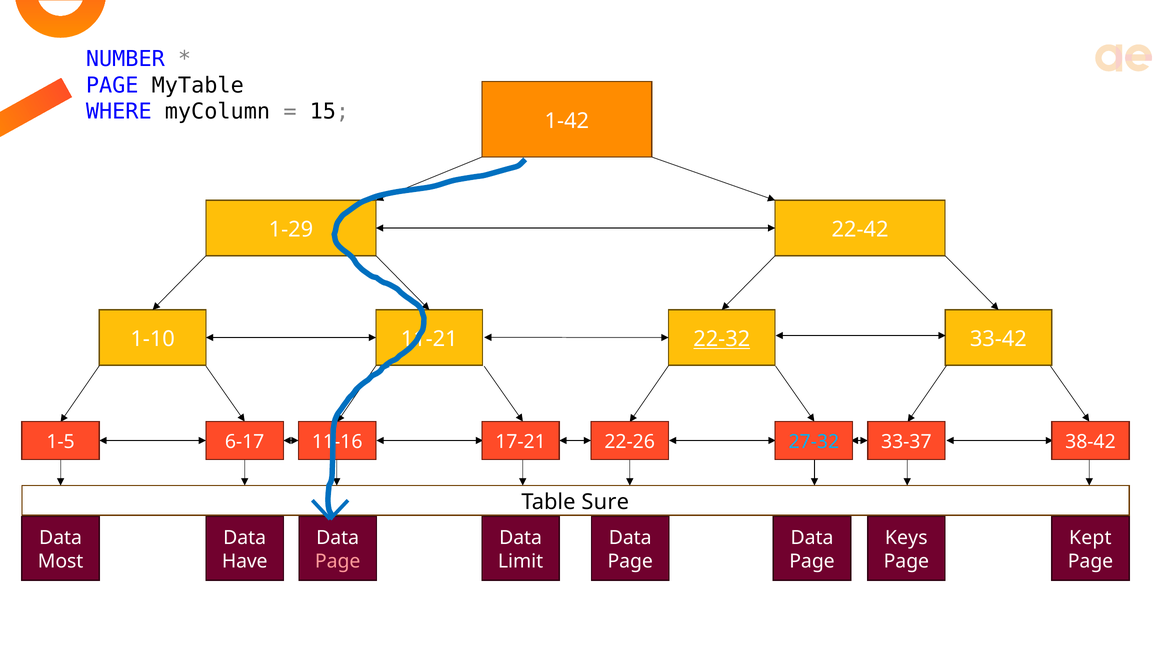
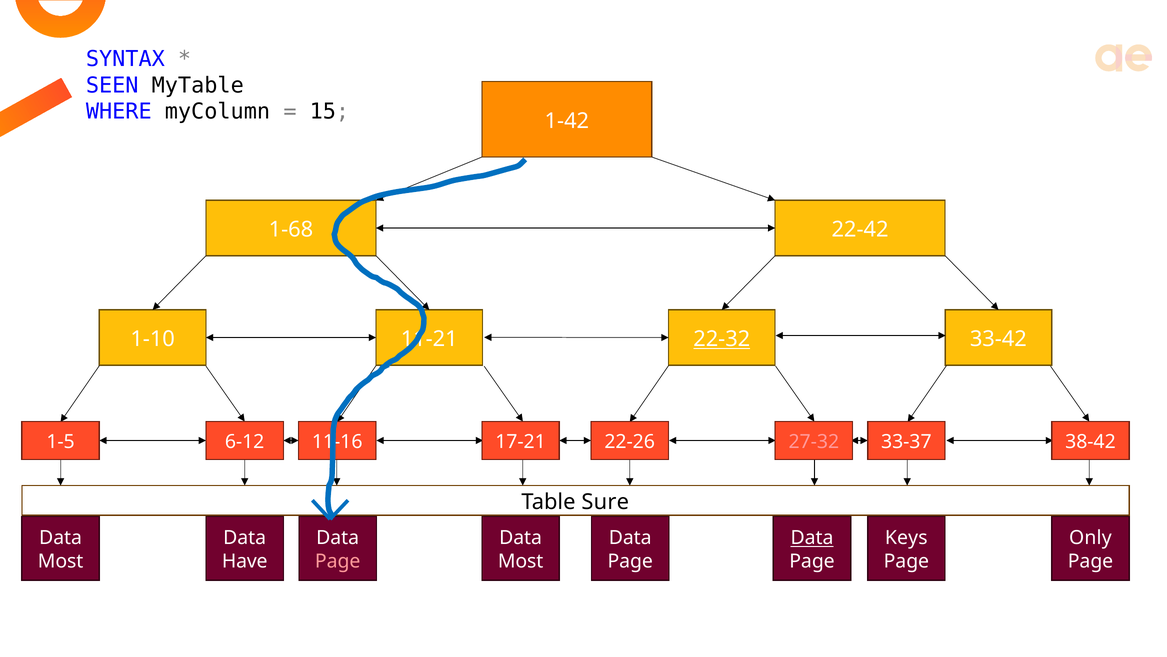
NUMBER: NUMBER -> SYNTAX (125, 59)
PAGE: PAGE -> SEEN (112, 85)
1-29: 1-29 -> 1-68 (291, 229)
6-17: 6-17 -> 6-12 (245, 441)
27-32 colour: light blue -> pink (814, 441)
Data underline: none -> present (812, 538)
Kept: Kept -> Only (1090, 538)
Limit: Limit -> Most (521, 561)
